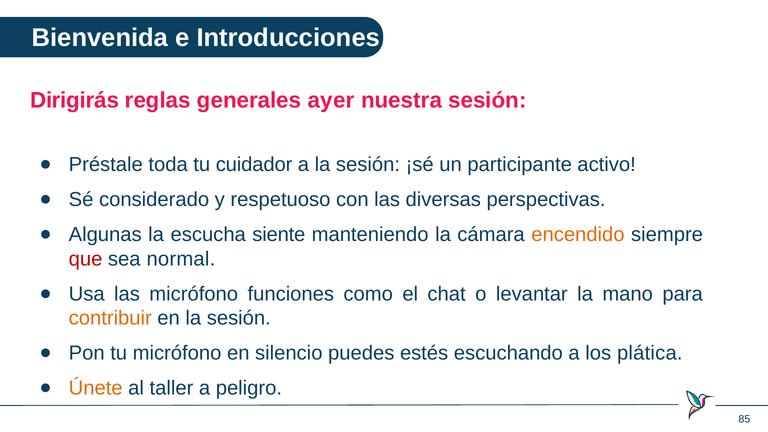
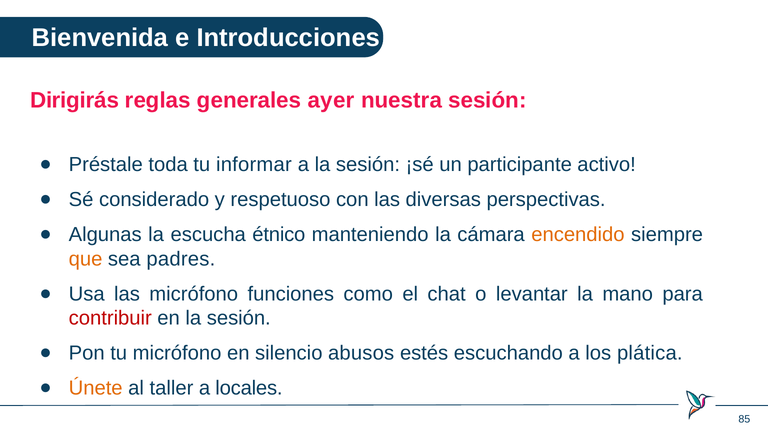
cuidador: cuidador -> informar (254, 165)
siente: siente -> étnico (279, 235)
que colour: red -> orange (86, 259)
normal: normal -> padres (181, 259)
contribuir colour: orange -> red (110, 318)
puedes: puedes -> abusos (361, 353)
peligro: peligro -> locales (249, 388)
